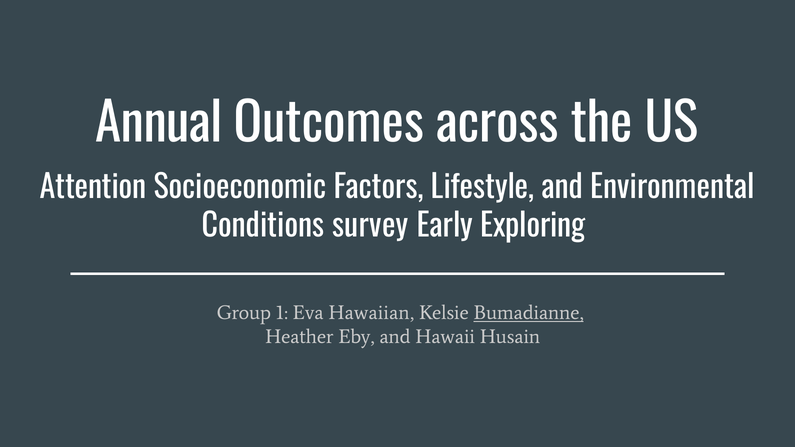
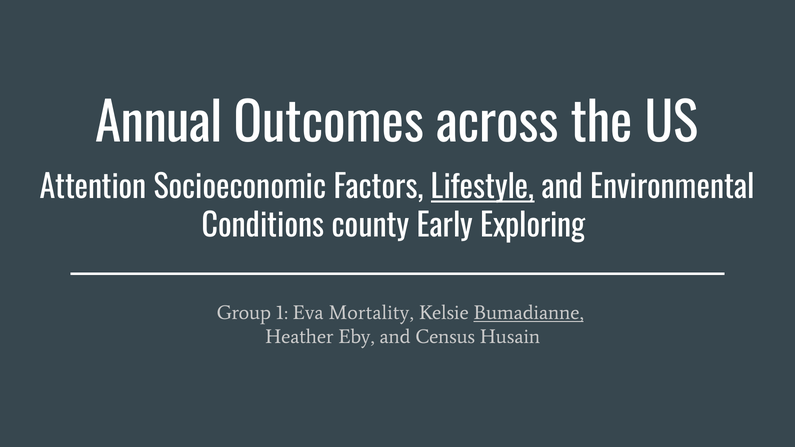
Lifestyle underline: none -> present (483, 188)
survey: survey -> county (370, 226)
Hawaiian: Hawaiian -> Mortality (371, 313)
Hawaii: Hawaii -> Census (445, 337)
